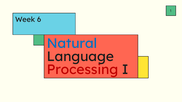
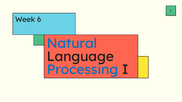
Processing colour: red -> blue (82, 70)
